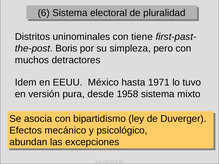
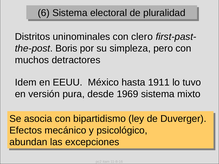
tiene: tiene -> clero (142, 37)
1971: 1971 -> 1911 (159, 82)
1958: 1958 -> 1969 (127, 94)
